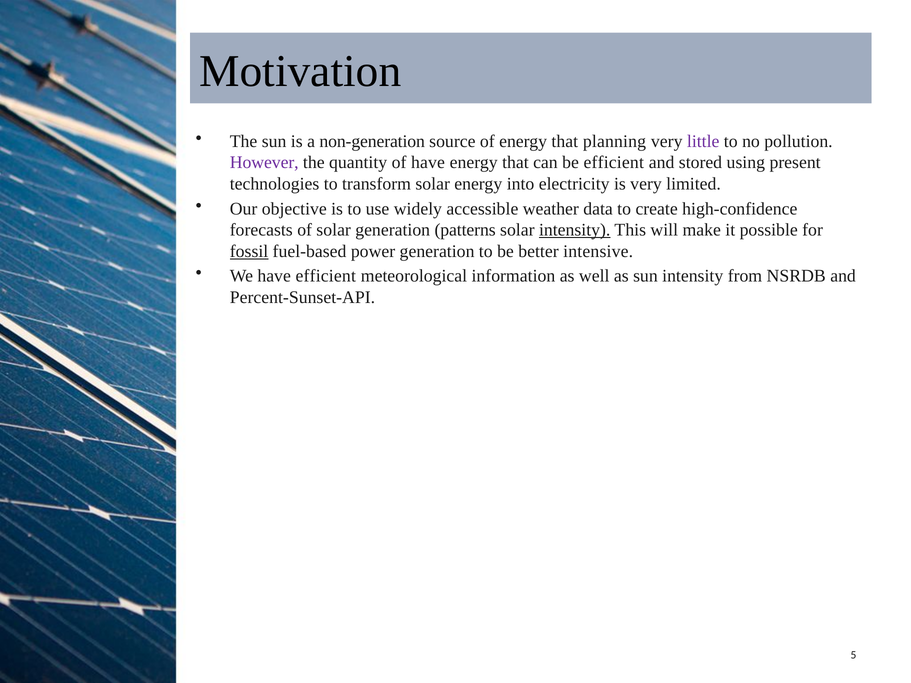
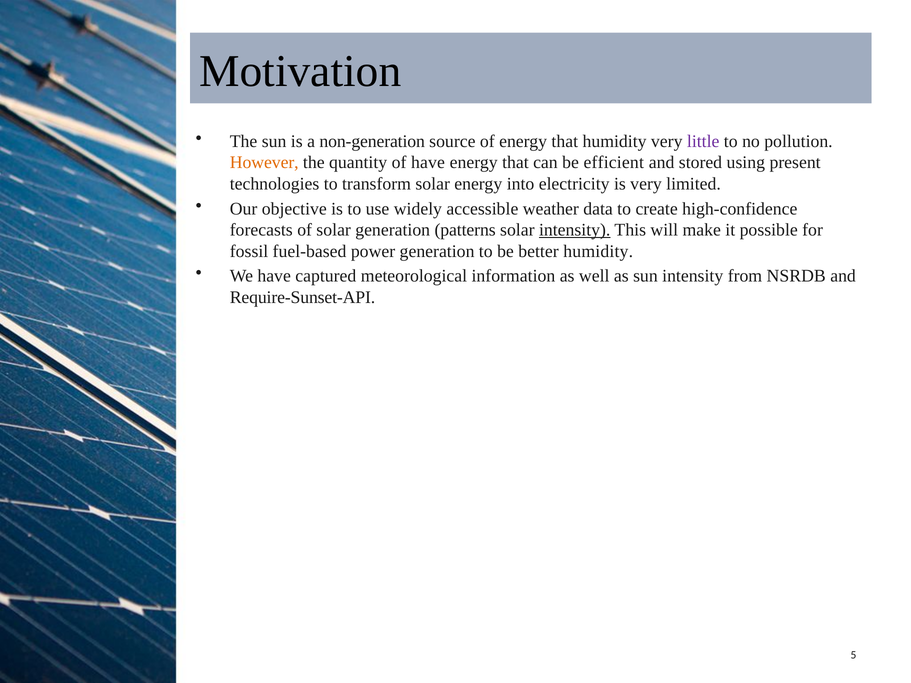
that planning: planning -> humidity (615, 141)
However colour: purple -> orange (264, 163)
fossil underline: present -> none (249, 251)
better intensive: intensive -> humidity (598, 251)
have efficient: efficient -> captured (326, 276)
Percent-Sunset-API: Percent-Sunset-API -> Require-Sunset-API (303, 297)
